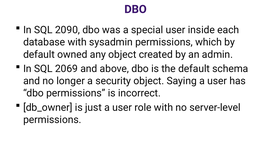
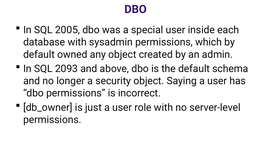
2090: 2090 -> 2005 (67, 30)
2069: 2069 -> 2093 (66, 68)
